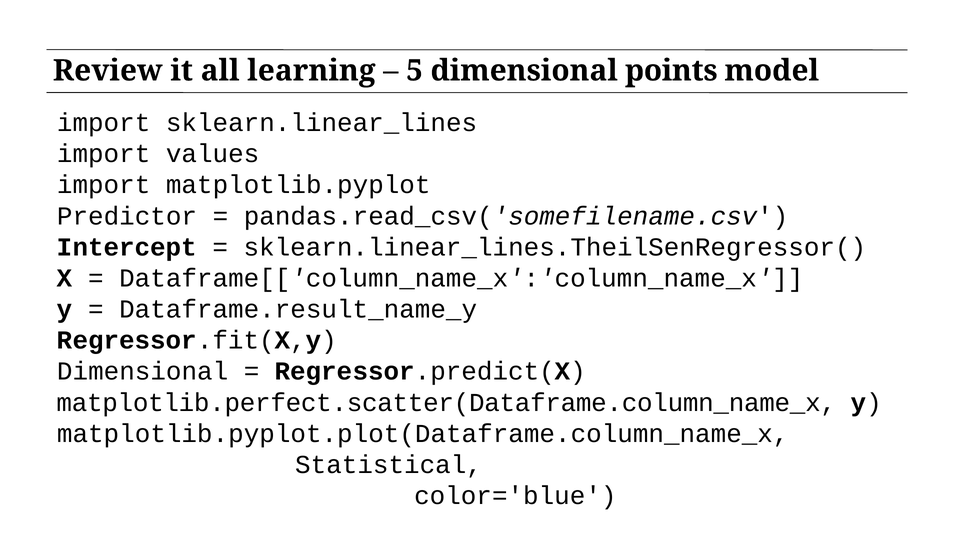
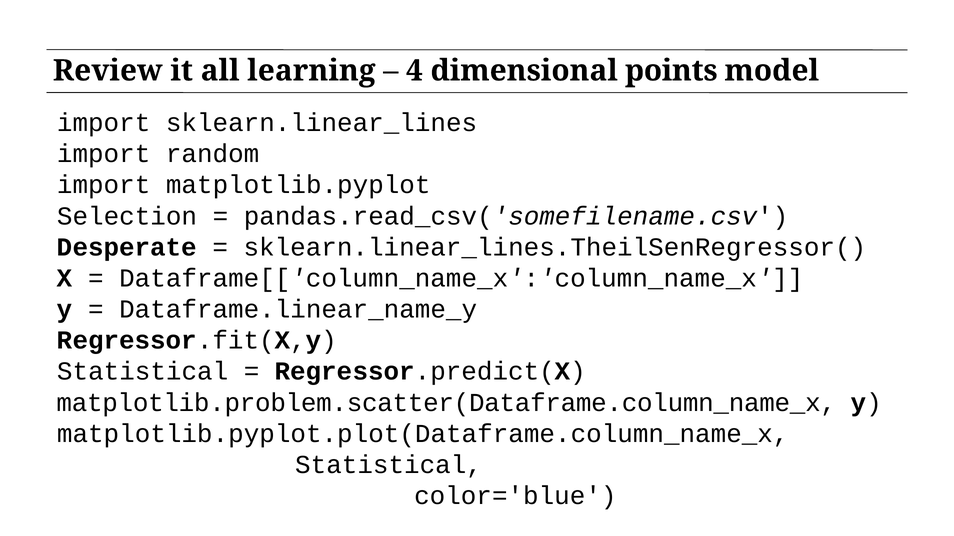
5: 5 -> 4 (414, 71)
values: values -> random (213, 154)
Predictor: Predictor -> Selection (127, 216)
Intercept: Intercept -> Desperate (127, 247)
Dataframe.result_name_y: Dataframe.result_name_y -> Dataframe.linear_name_y (298, 309)
Dimensional: Dimensional -> Statistical (143, 371)
matplotlib.perfect.scatter(Dataframe.column_name_x: matplotlib.perfect.scatter(Dataframe.column_name_x -> matplotlib.problem.scatter(Dataframe.column_name_x (446, 402)
